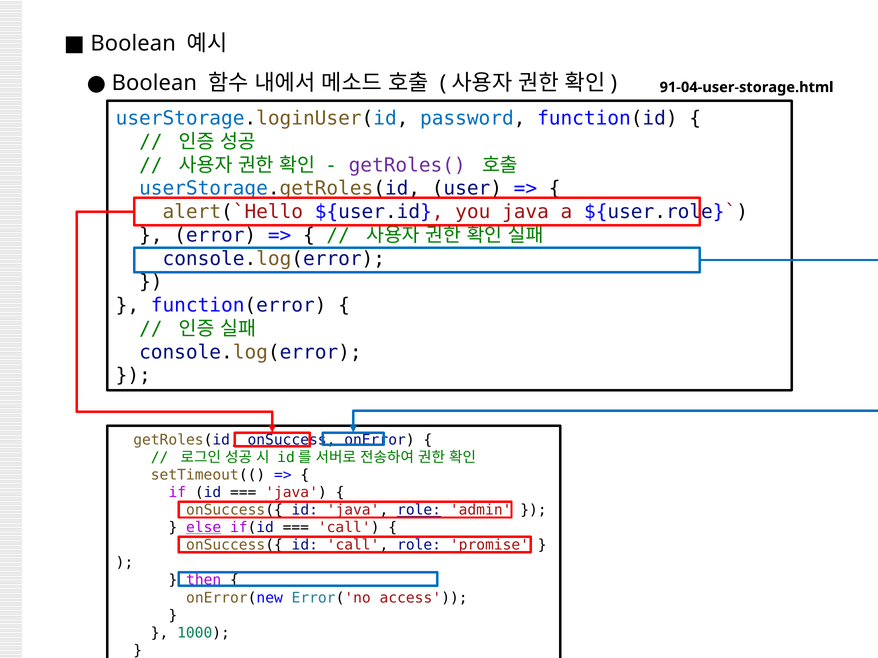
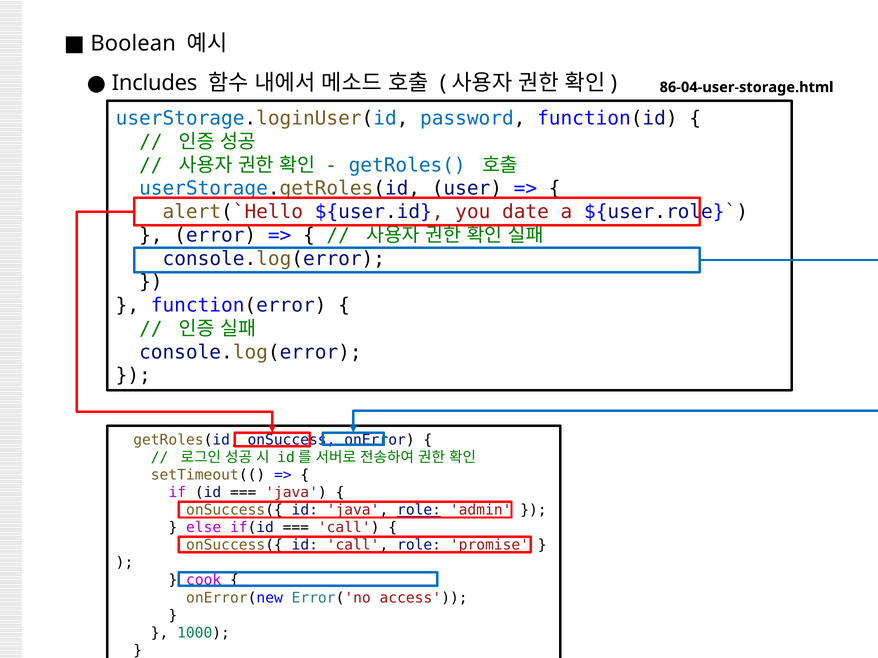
Boolean: Boolean -> Includes (155, 83)
91-04-user-storage.html: 91-04-user-storage.html -> 86-04-user-storage.html (747, 87)
getRoles( colour: purple -> blue (407, 165)
you java: java -> date (526, 212)
else underline: present -> none (204, 528)
then: then -> cook (204, 581)
